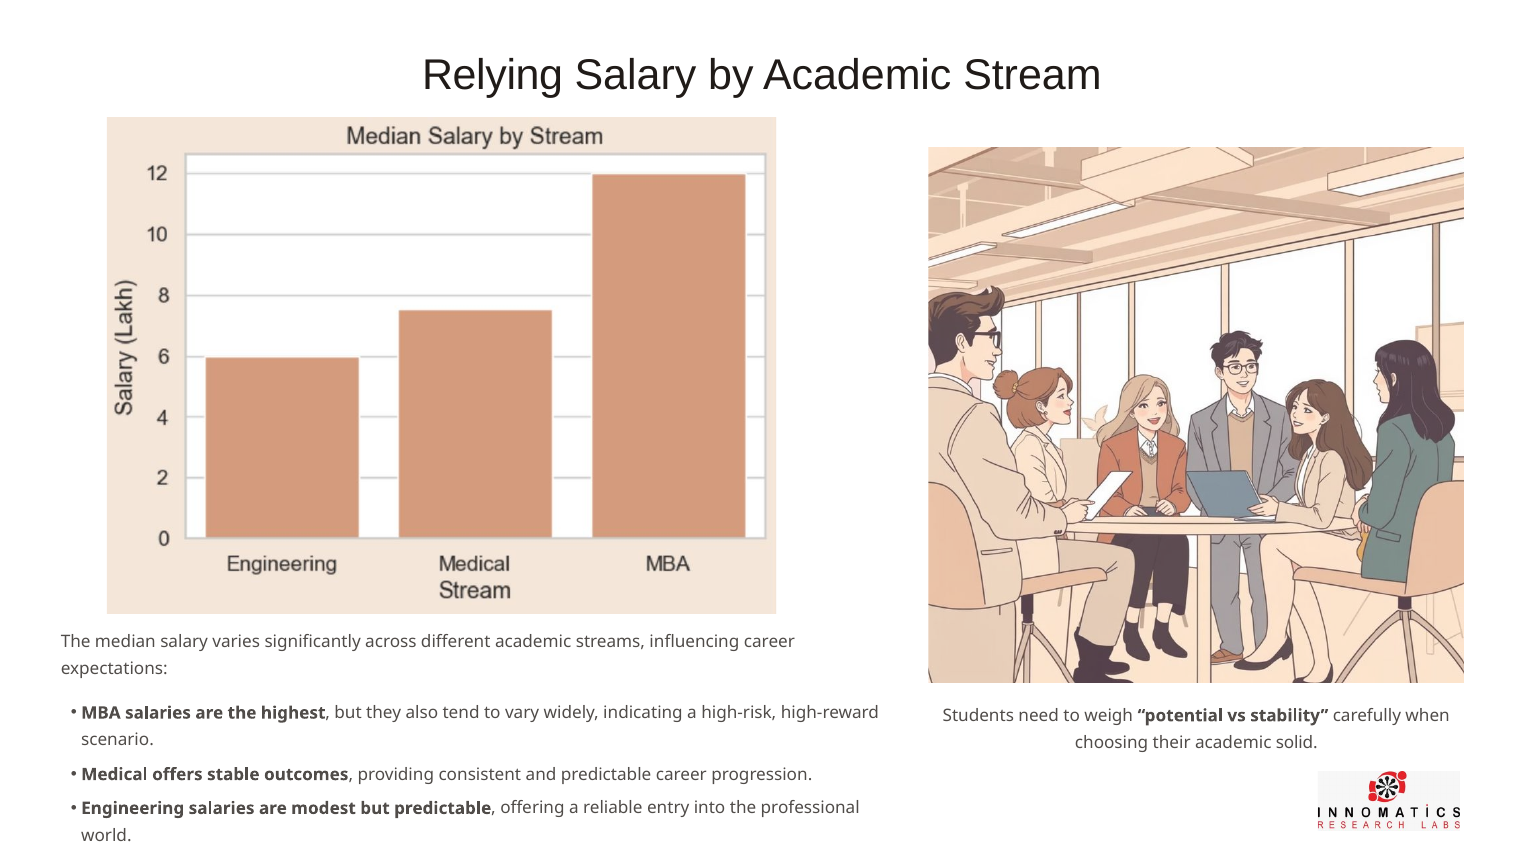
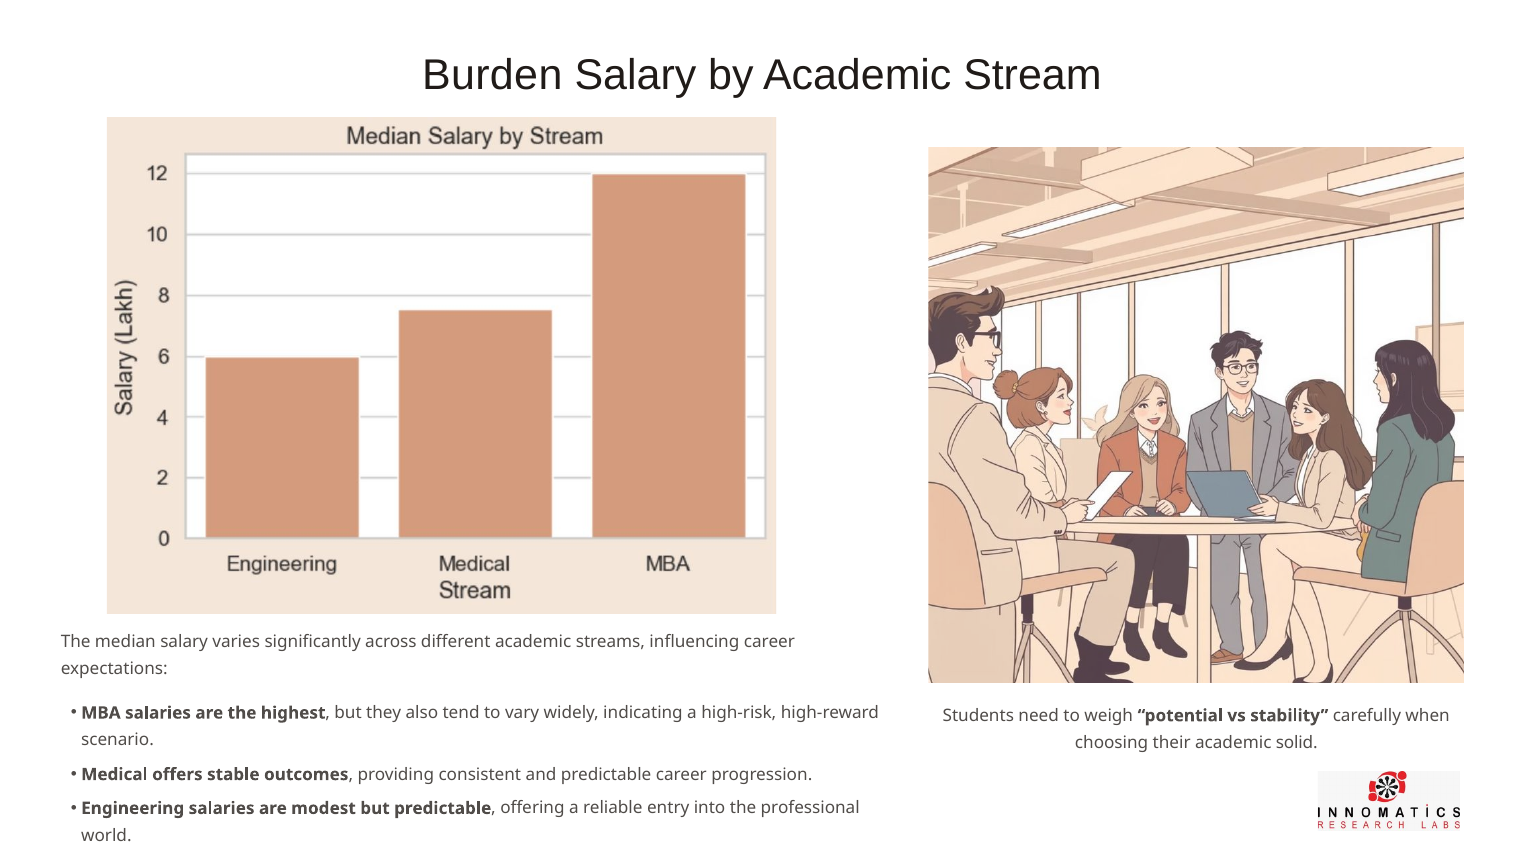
Relying: Relying -> Burden (492, 75)
